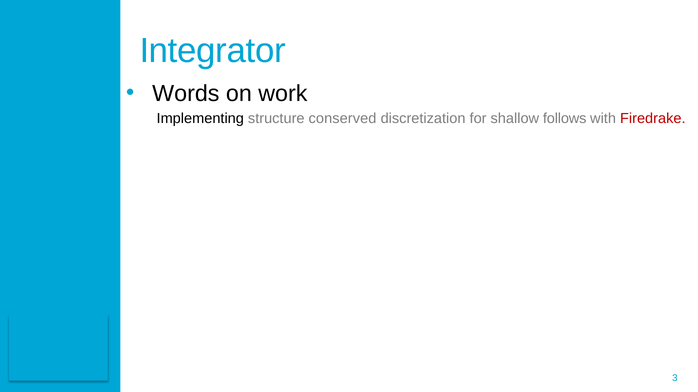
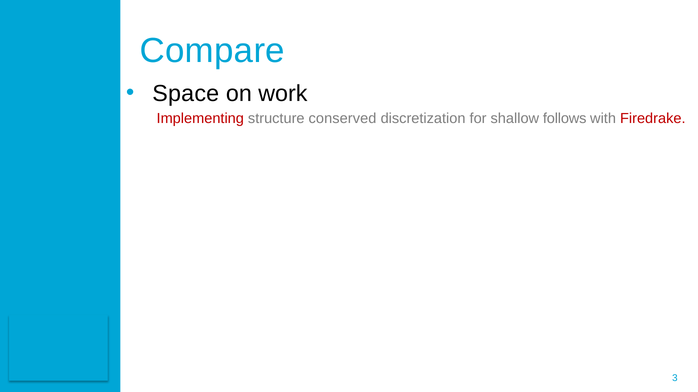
Integrator: Integrator -> Compare (212, 51)
Words: Words -> Space (186, 94)
Implementing colour: black -> red (200, 119)
